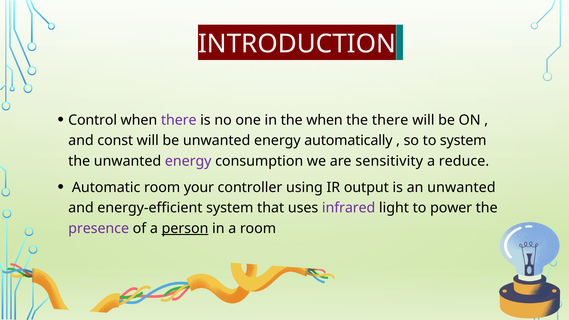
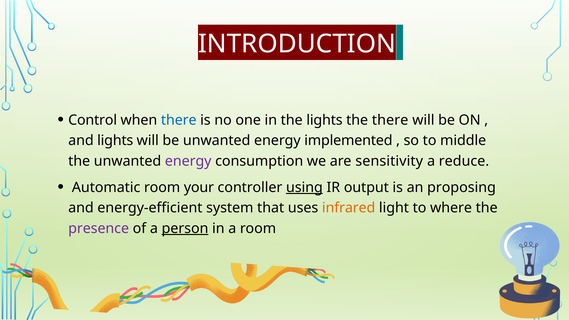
there colour: purple -> blue (179, 120)
the when: when -> lights (324, 120)
and const: const -> lights (115, 141)
automatically: automatically -> implemented (348, 141)
to system: system -> middle (463, 141)
using underline: none -> present (304, 187)
an unwanted: unwanted -> proposing (461, 187)
infrared colour: purple -> orange (349, 208)
power: power -> where (451, 208)
